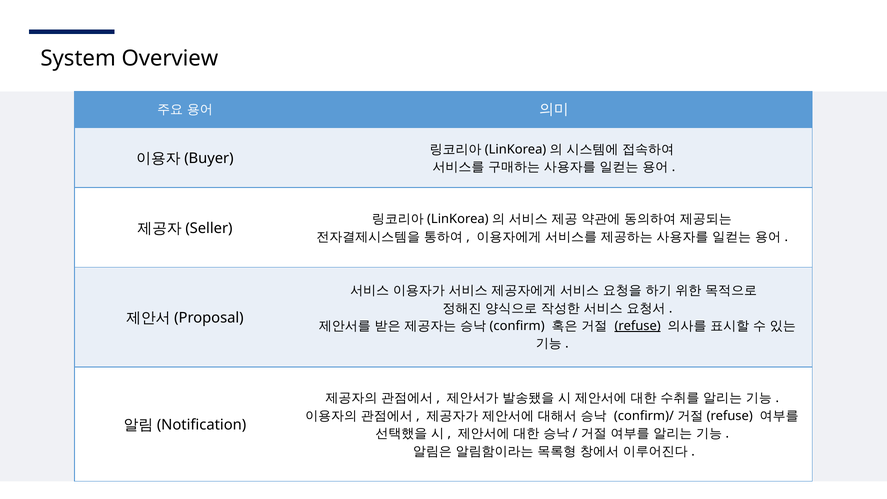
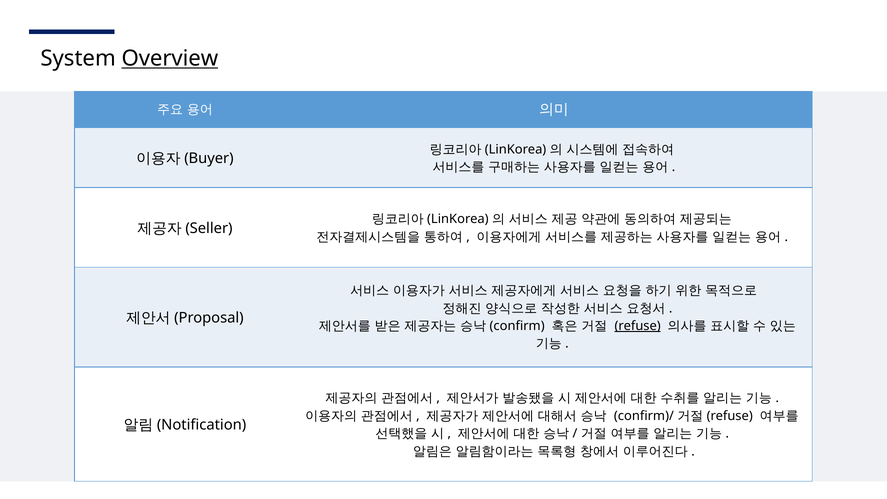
Overview underline: none -> present (170, 58)
